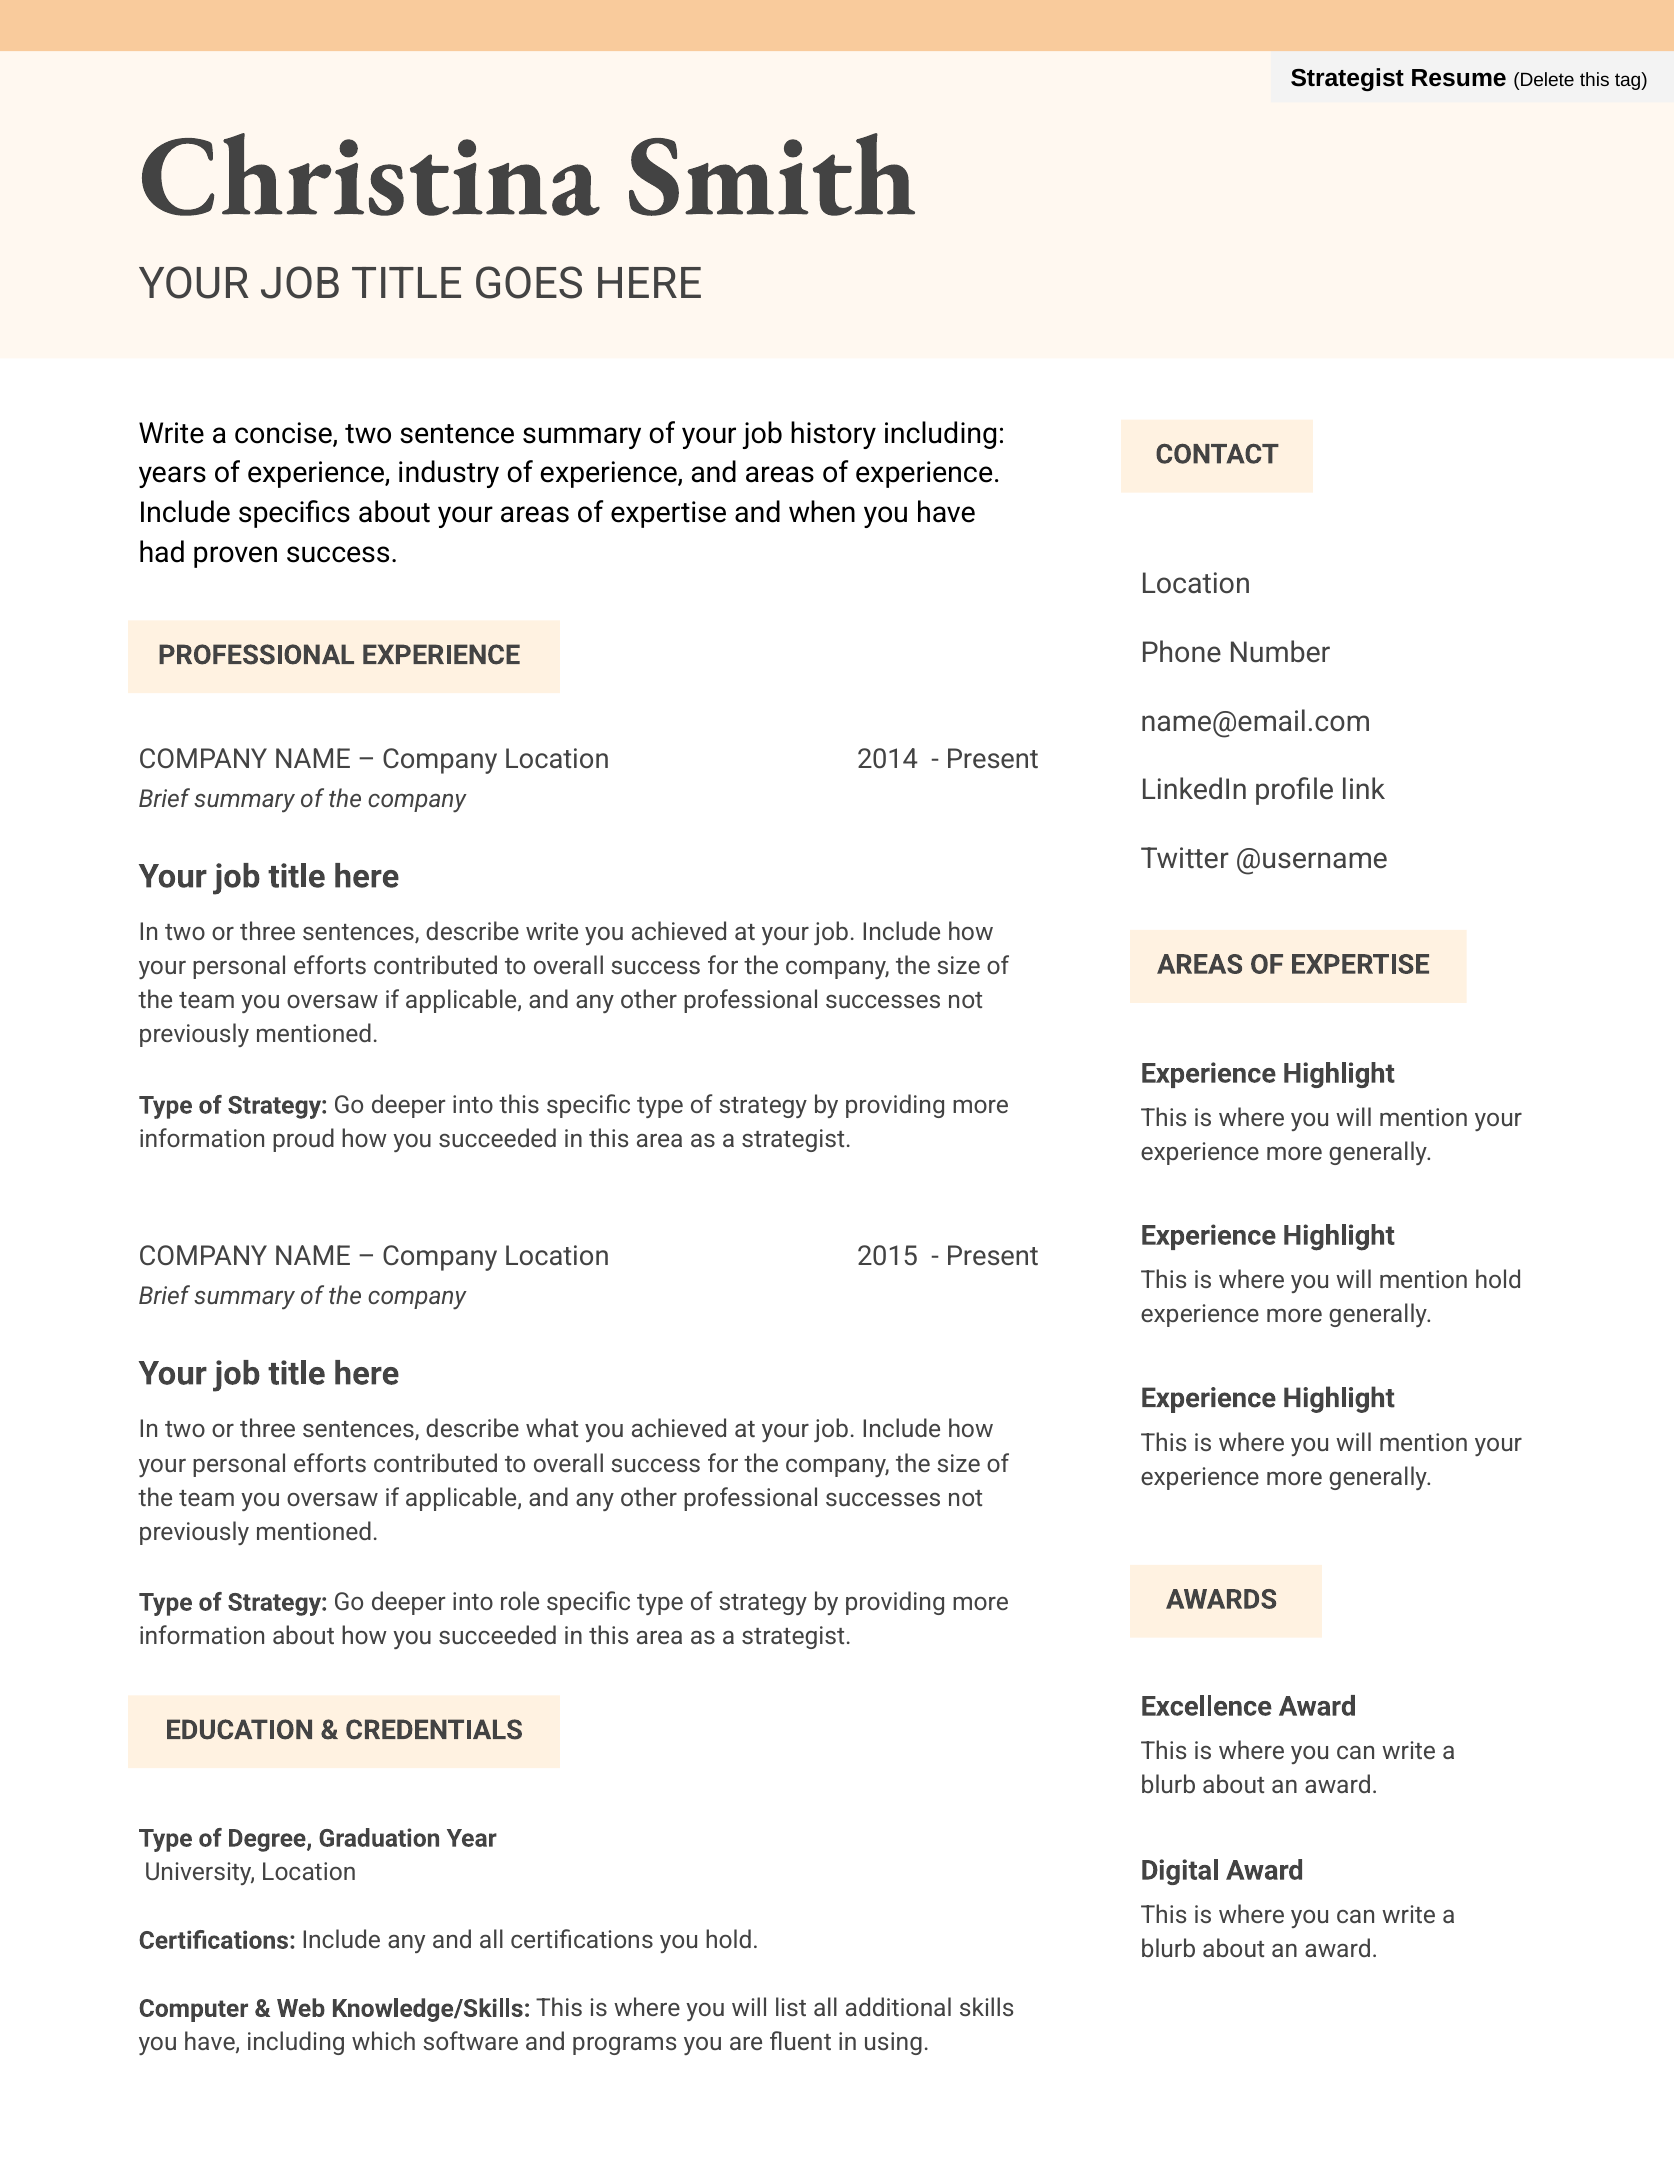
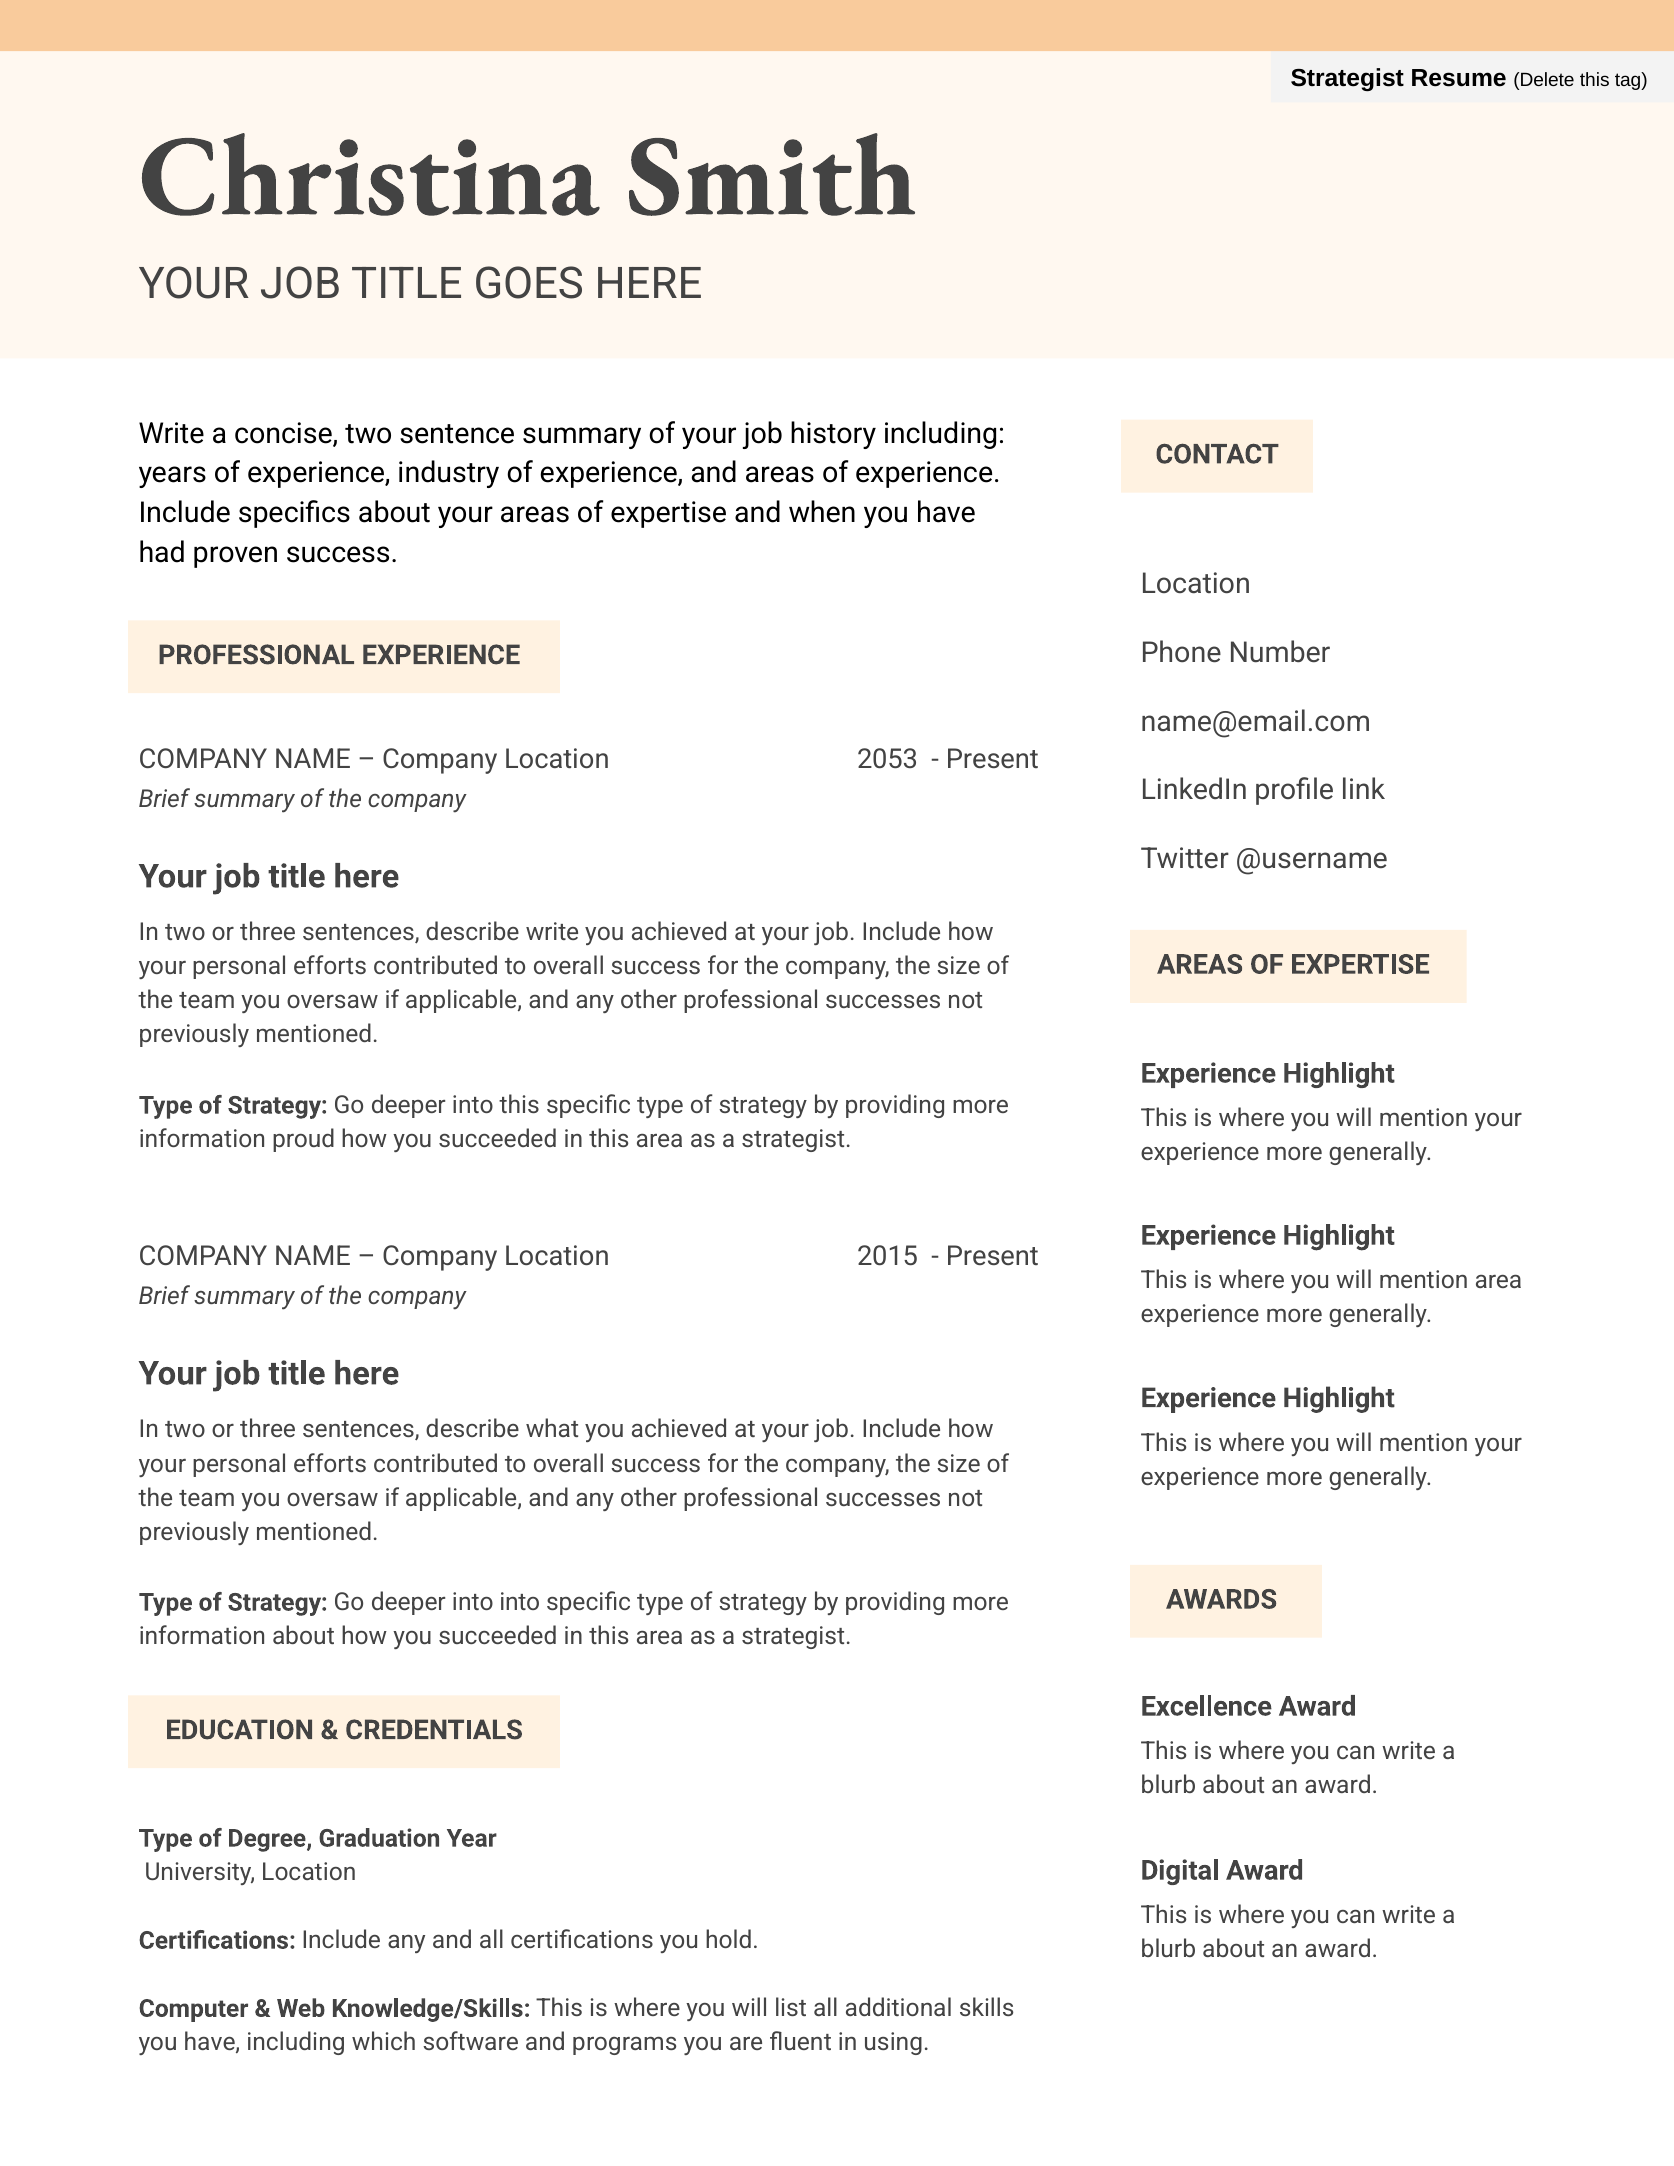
2014: 2014 -> 2053 (888, 760)
mention hold: hold -> area (1498, 1281)
into role: role -> into (520, 1603)
